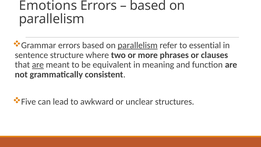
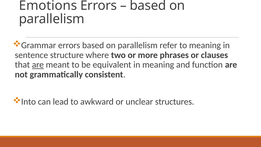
parallelism underline: present -> none (138, 45)
to essential: essential -> meaning (205, 45)
Five: Five -> Into (29, 102)
